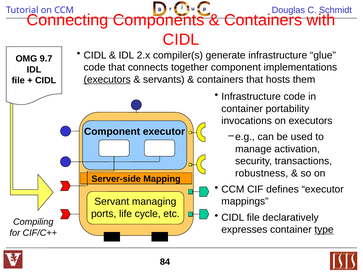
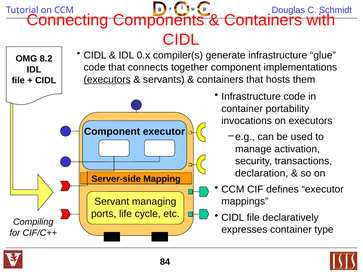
2.x: 2.x -> 0.x (143, 55)
9.7: 9.7 -> 8.2 (46, 59)
robustness: robustness -> declaration (262, 173)
type underline: present -> none (324, 230)
